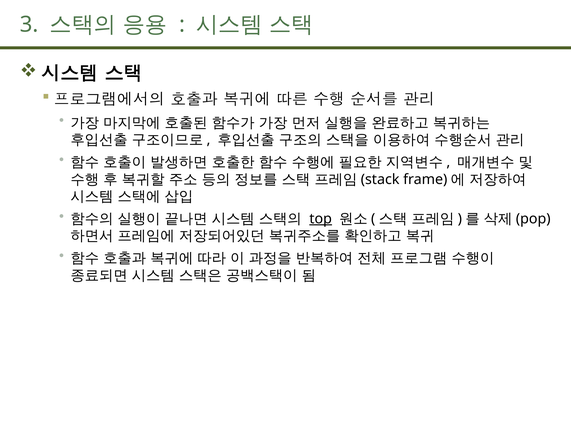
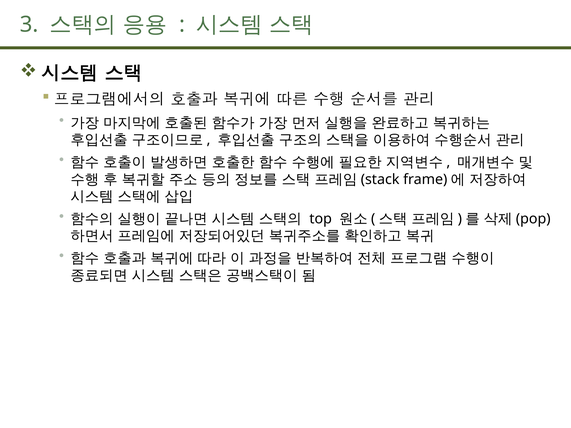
top underline: present -> none (321, 219)
